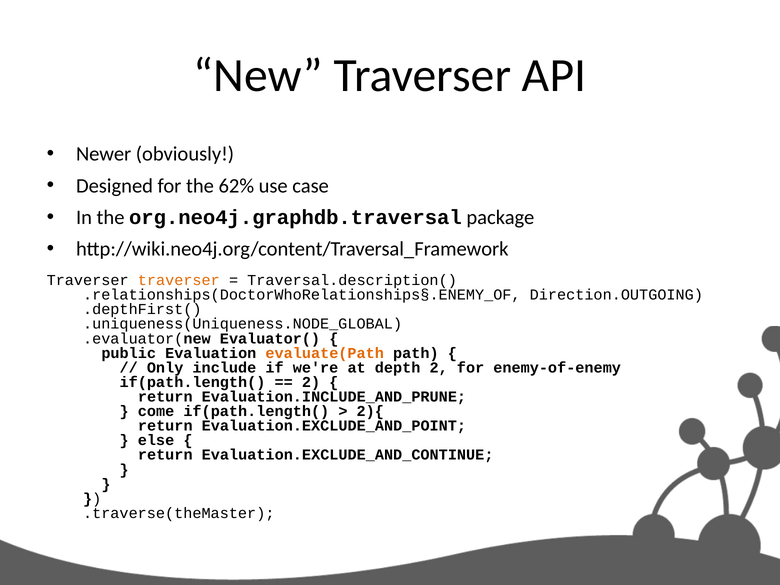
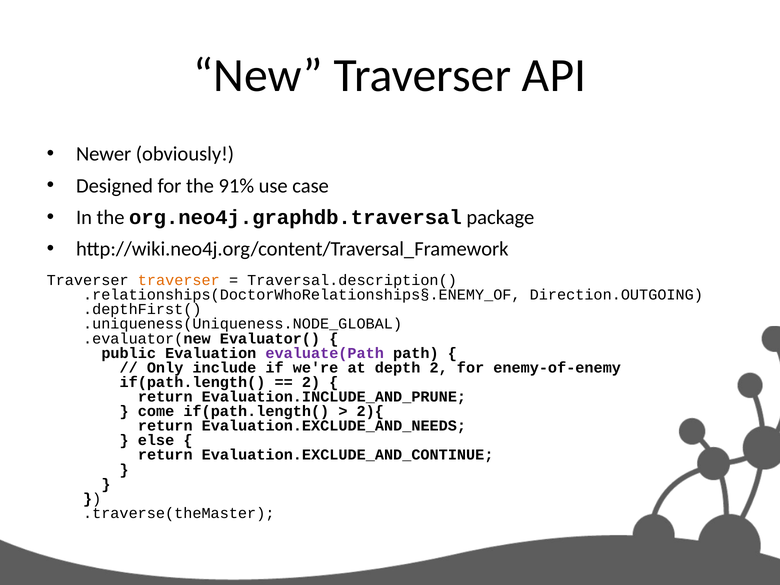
62%: 62% -> 91% (236, 186)
evaluate(Path colour: orange -> purple (325, 353)
Evaluation.EXCLUDE_AND_POINT: Evaluation.EXCLUDE_AND_POINT -> Evaluation.EXCLUDE_AND_NEEDS (334, 426)
